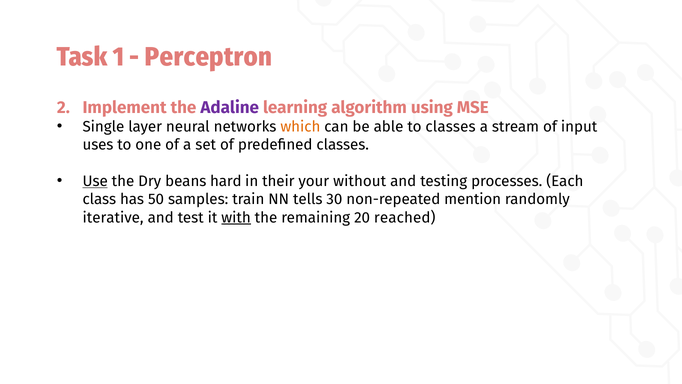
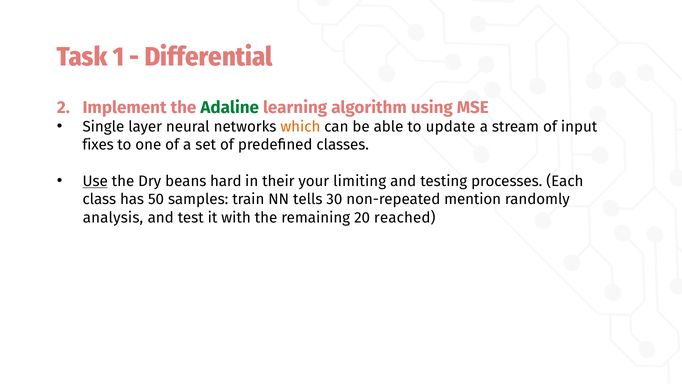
Perceptron: Perceptron -> Differential (209, 57)
Adaline colour: purple -> green (230, 107)
to classes: classes -> update (451, 127)
uses: uses -> fixes (98, 145)
without: without -> limiting (360, 181)
iterative: iterative -> analysis (113, 217)
with underline: present -> none (236, 217)
